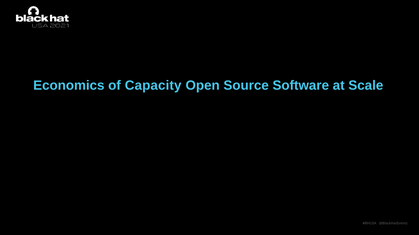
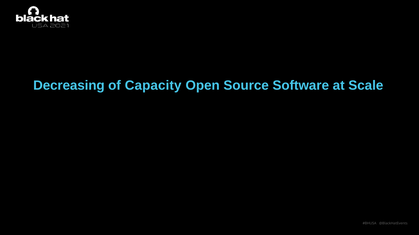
Economics: Economics -> Decreasing (69, 86)
